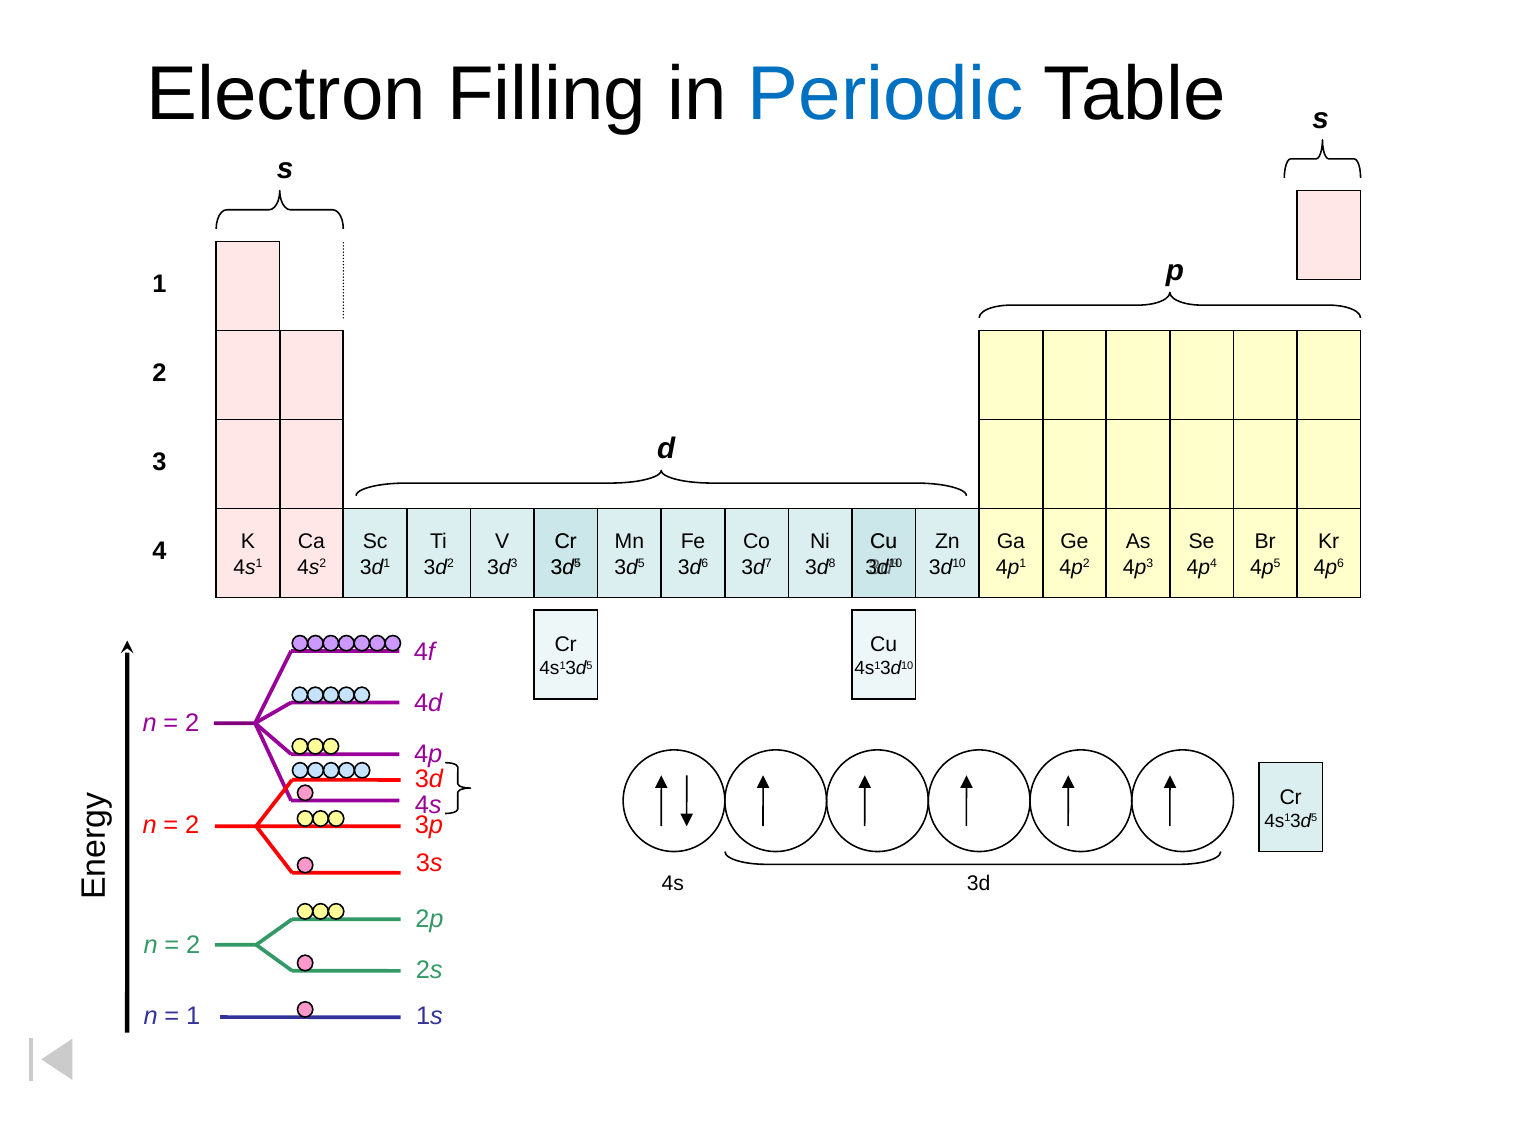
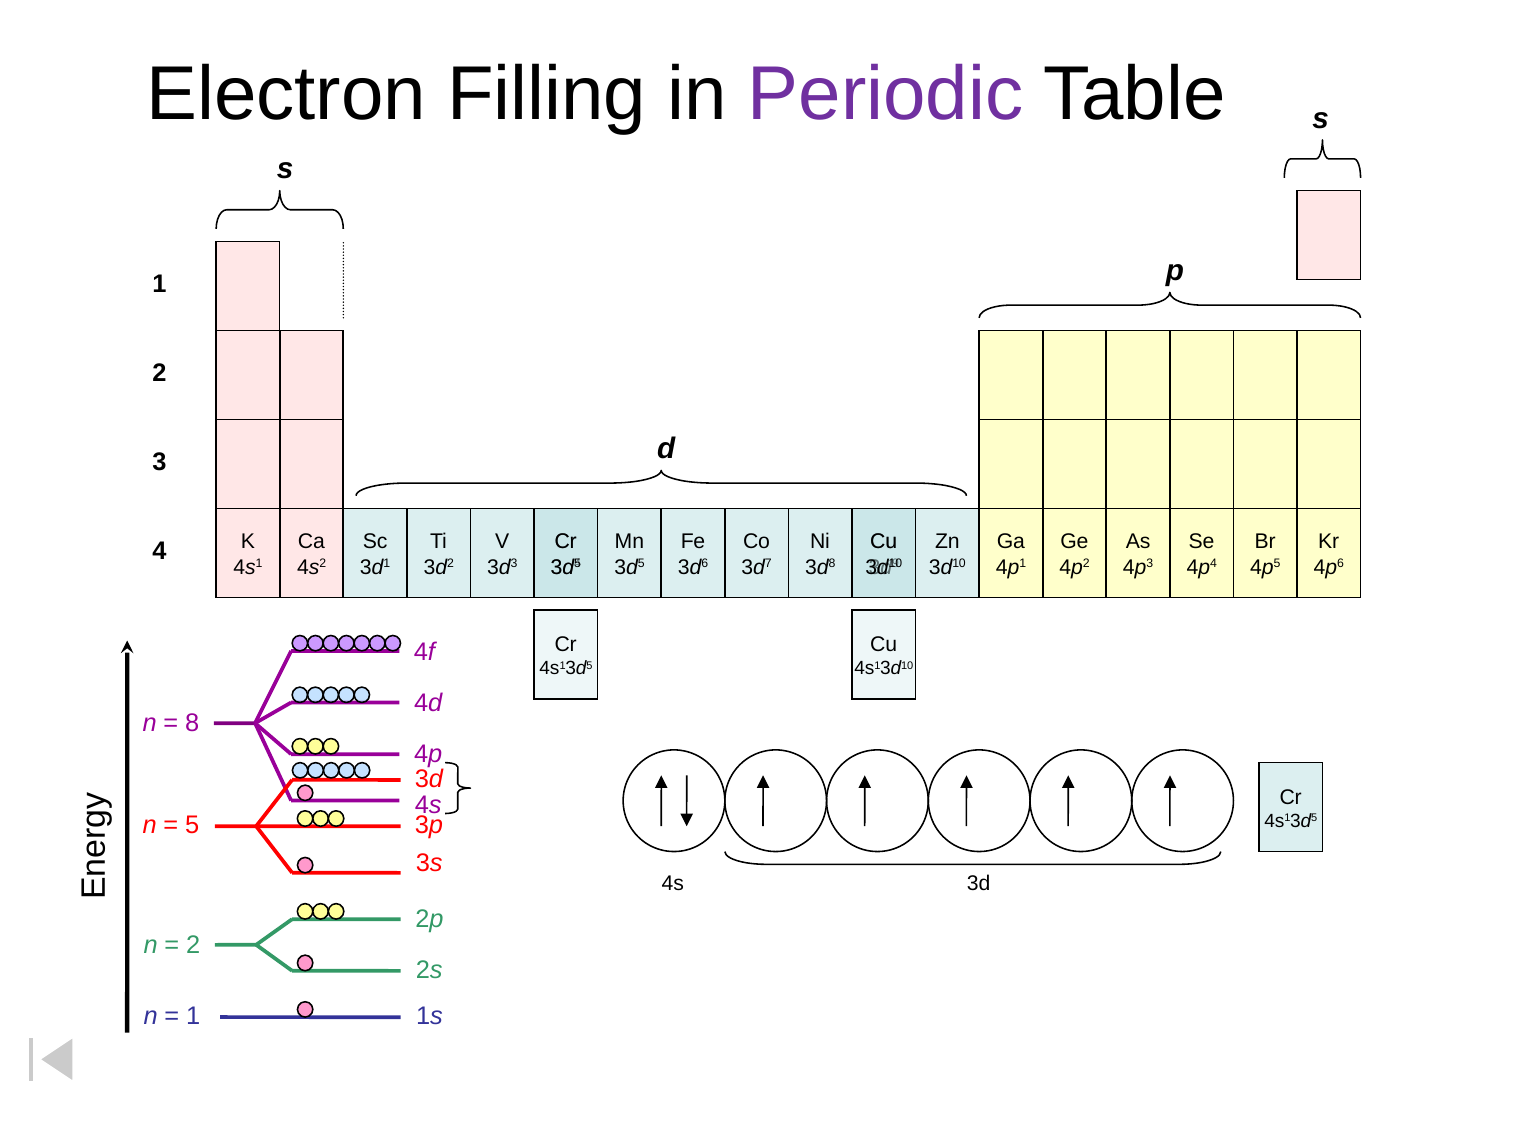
Periodic colour: blue -> purple (886, 94)
2: 2 -> 8 (192, 724)
2: 2 -> 5 (192, 826)
